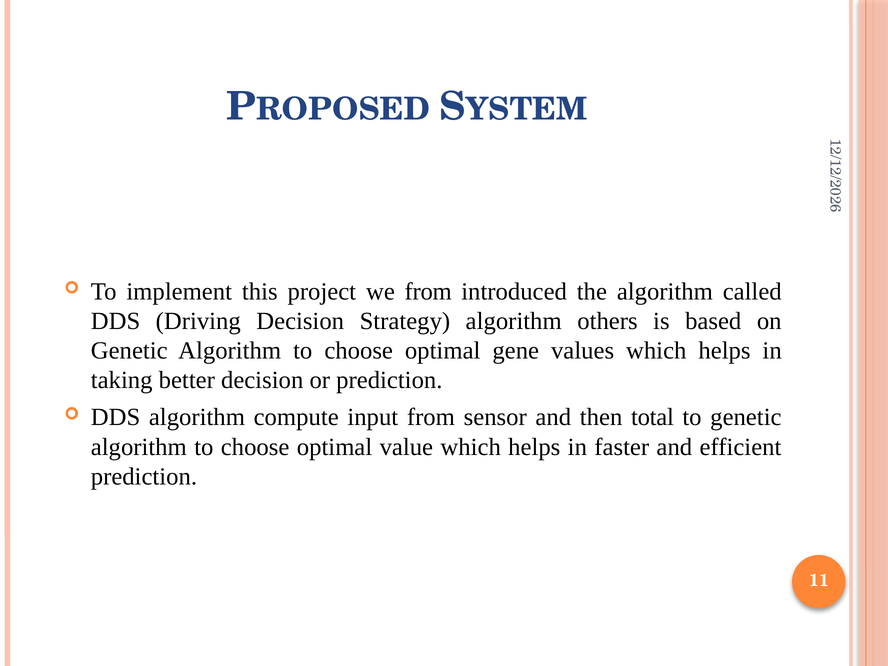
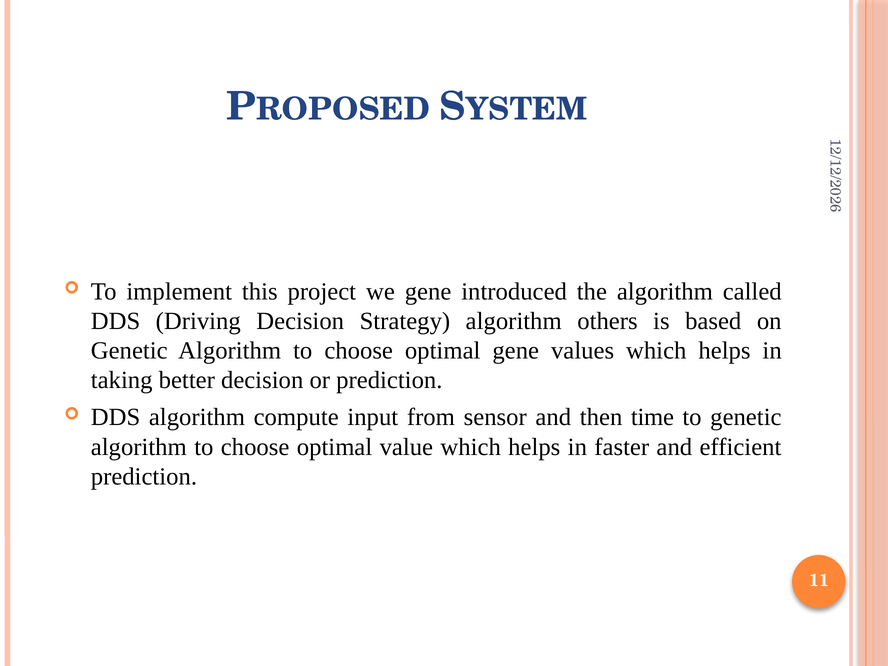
we from: from -> gene (428, 291)
total: total -> time (652, 417)
